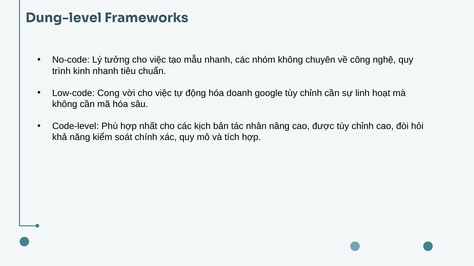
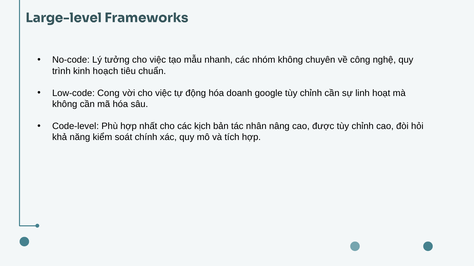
Dung-level: Dung-level -> Large-level (64, 18)
kinh nhanh: nhanh -> hoạch (105, 71)
